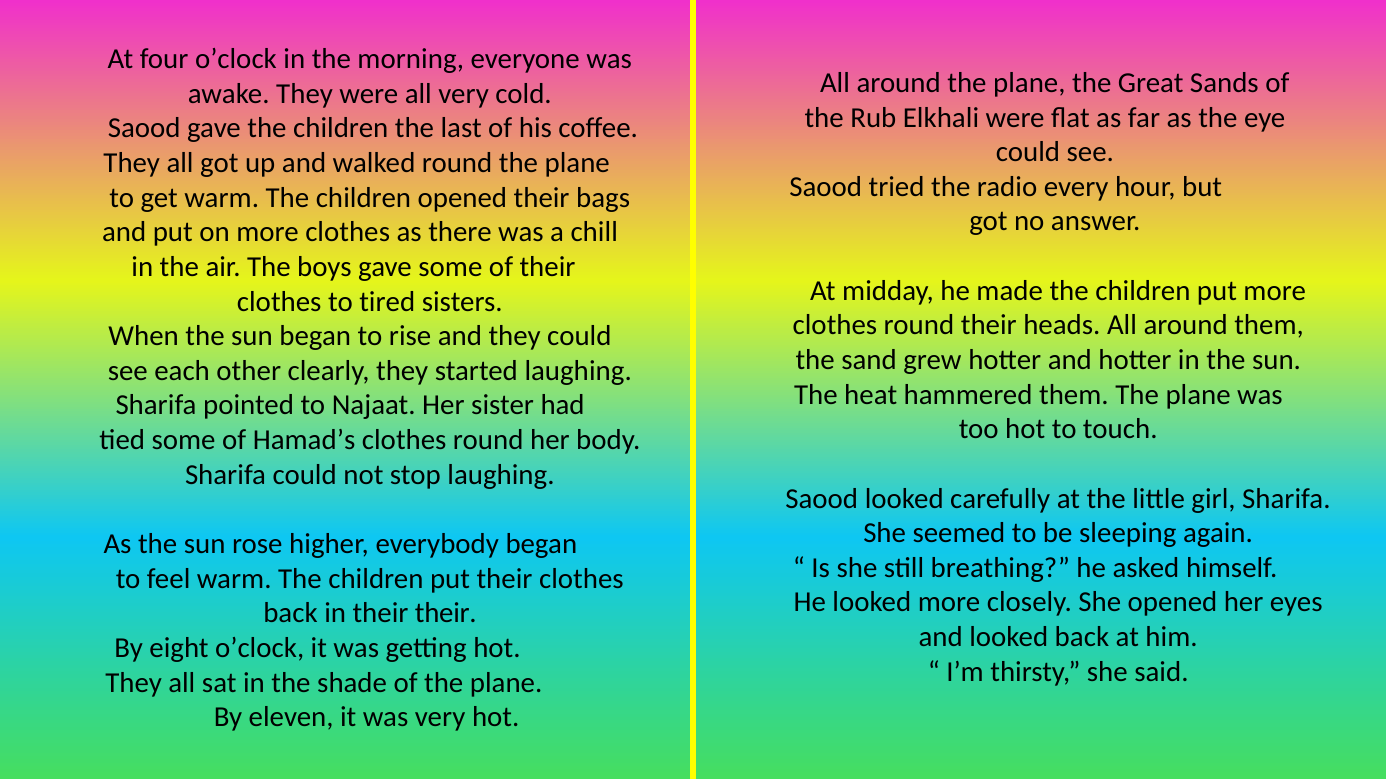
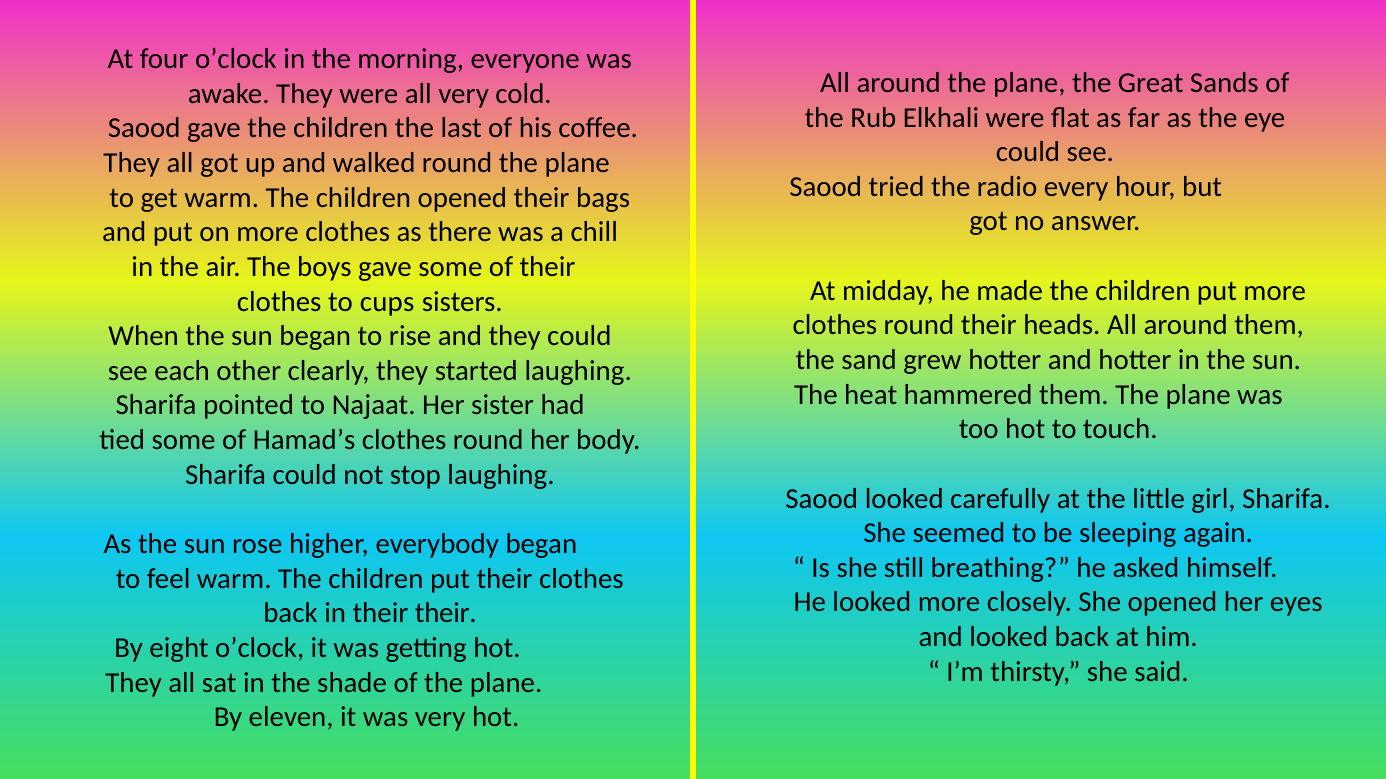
tired: tired -> cups (387, 302)
